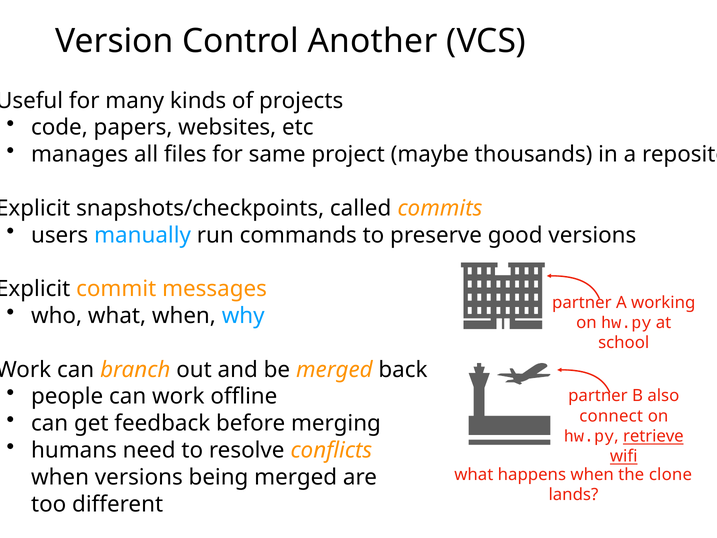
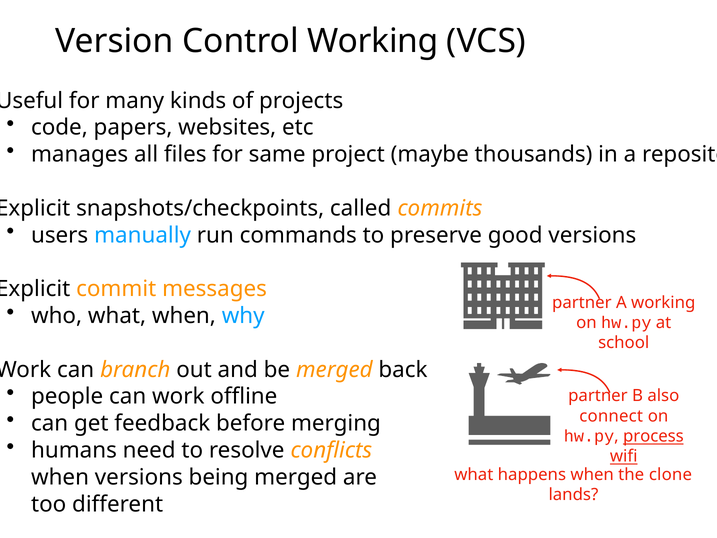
Control Another: Another -> Working (373, 41)
retrieve: retrieve -> process (653, 436)
